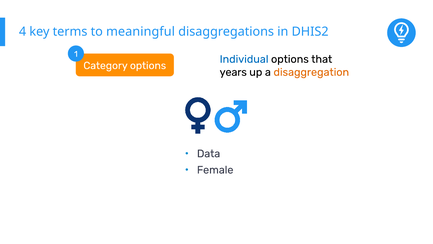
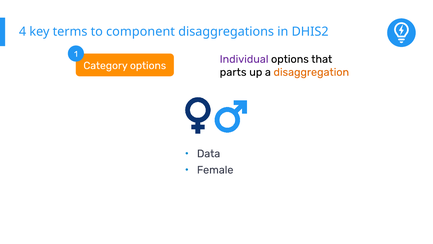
meaningful: meaningful -> component (141, 32)
Individual colour: blue -> purple (244, 59)
years: years -> parts (233, 72)
